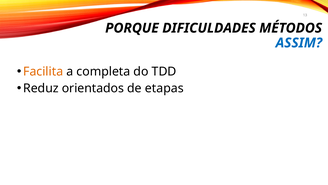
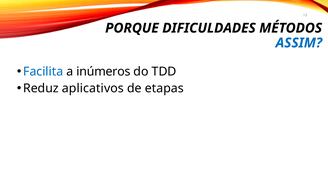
Facilita colour: orange -> blue (43, 71)
completa: completa -> inúmeros (103, 71)
orientados: orientados -> aplicativos (93, 88)
